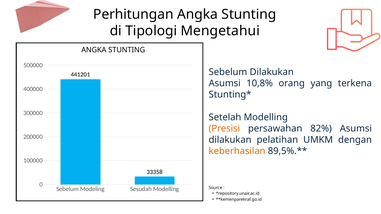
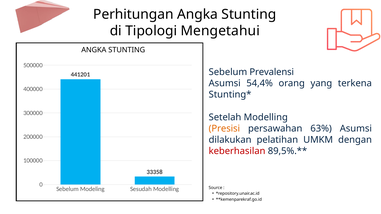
Sebelum Dilakukan: Dilakukan -> Prevalensi (272, 72)
10,8%: 10,8% -> 54,4% (260, 83)
82%: 82% -> 63% (321, 129)
keberhasilan colour: orange -> red (237, 151)
